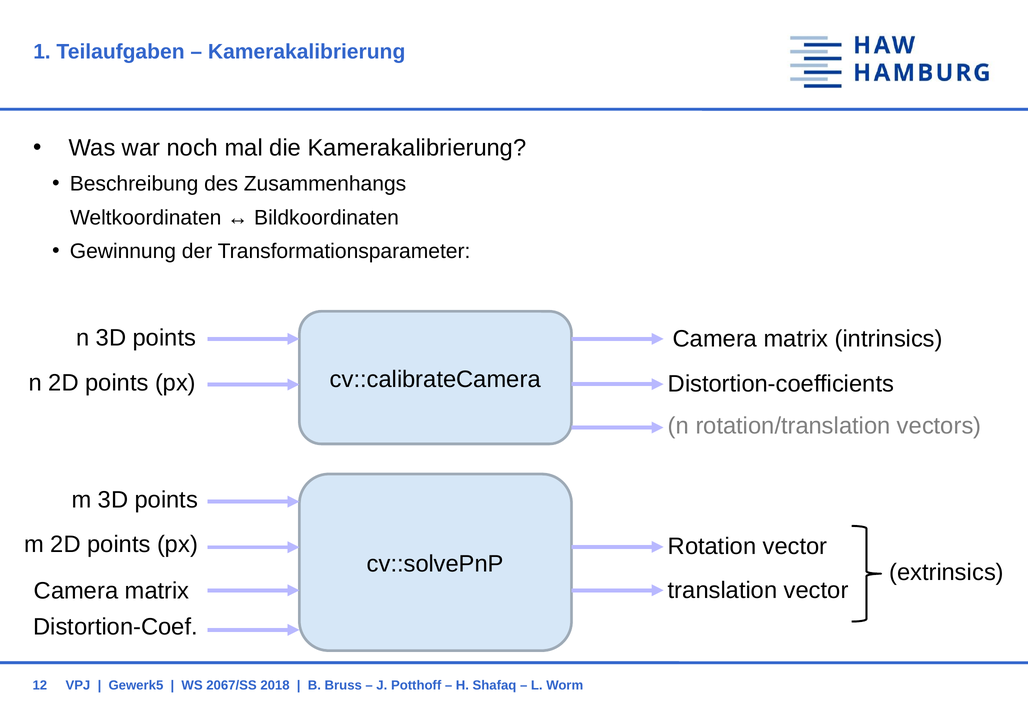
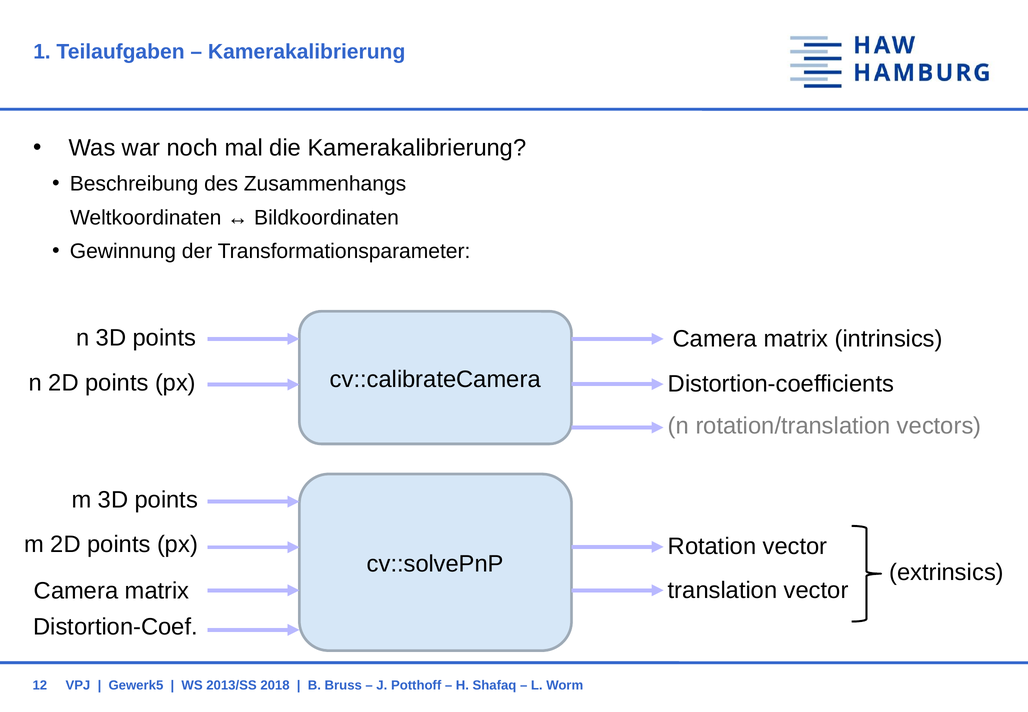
2067/SS: 2067/SS -> 2013/SS (232, 685)
